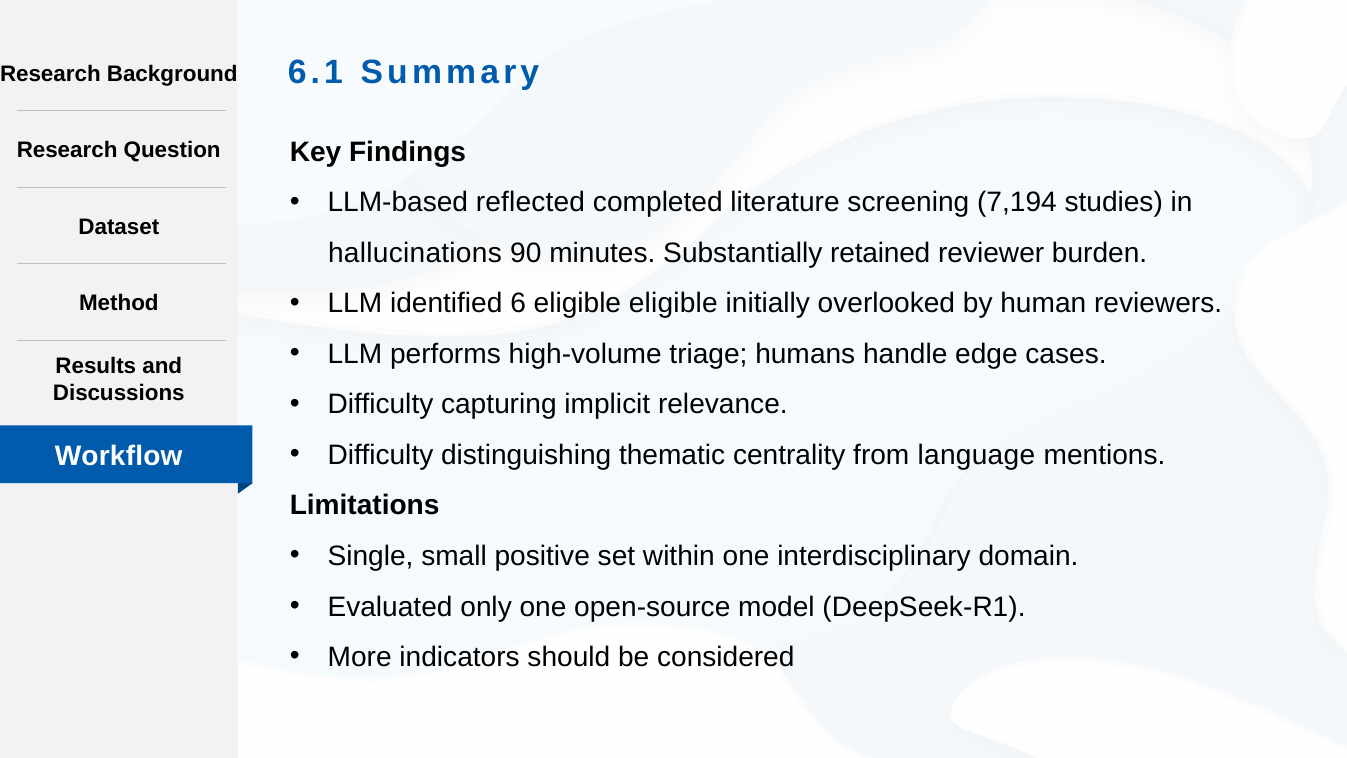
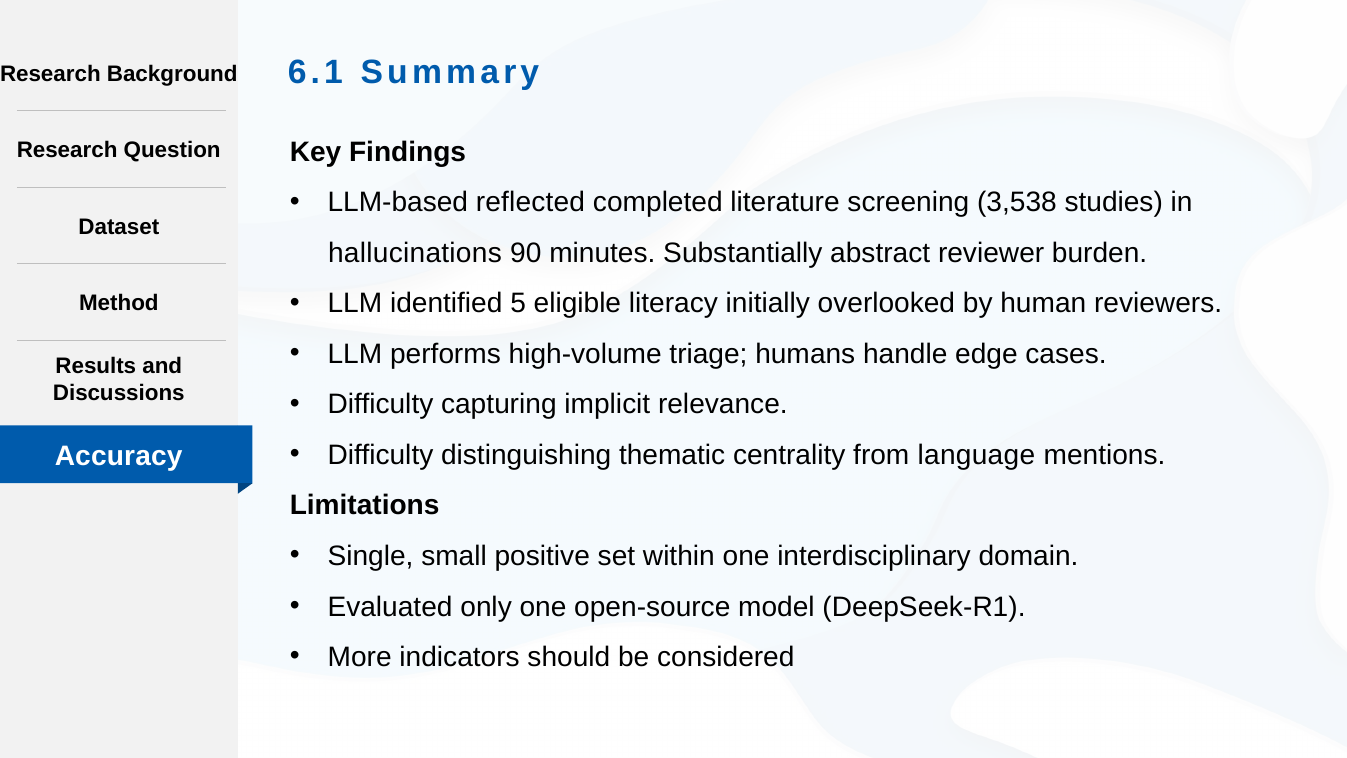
7,194: 7,194 -> 3,538 (1017, 202)
retained: retained -> abstract (880, 253)
6: 6 -> 5 (518, 303)
eligible eligible: eligible -> literacy (673, 303)
Workflow: Workflow -> Accuracy (119, 456)
